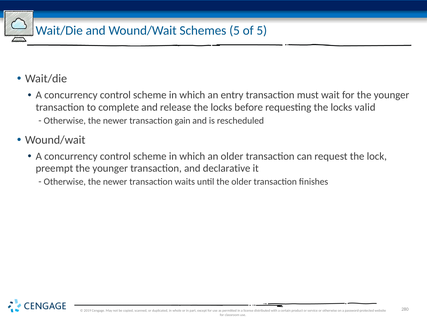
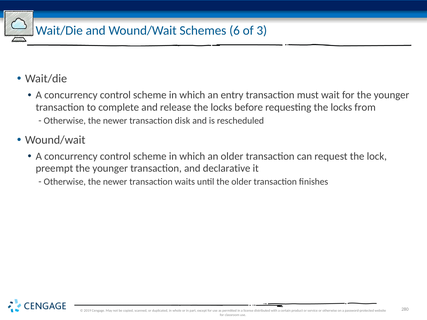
Schemes 5: 5 -> 6 (235, 31)
of 5: 5 -> 3 (262, 31)
valid: valid -> from (365, 107)
gain: gain -> disk (182, 121)
